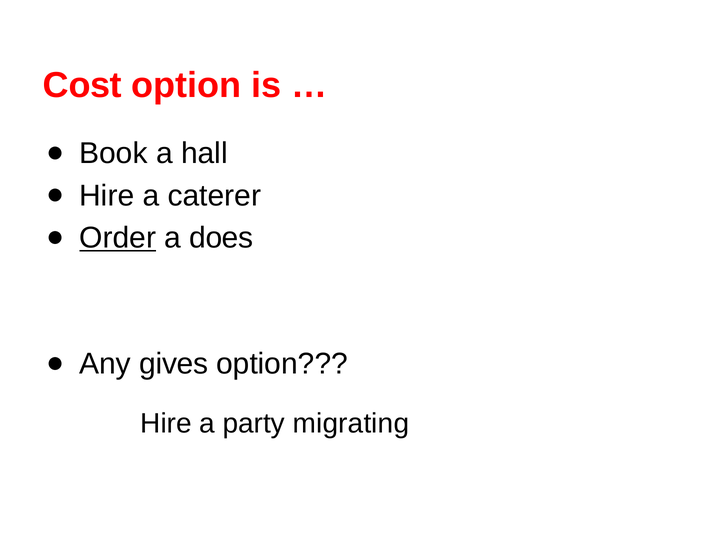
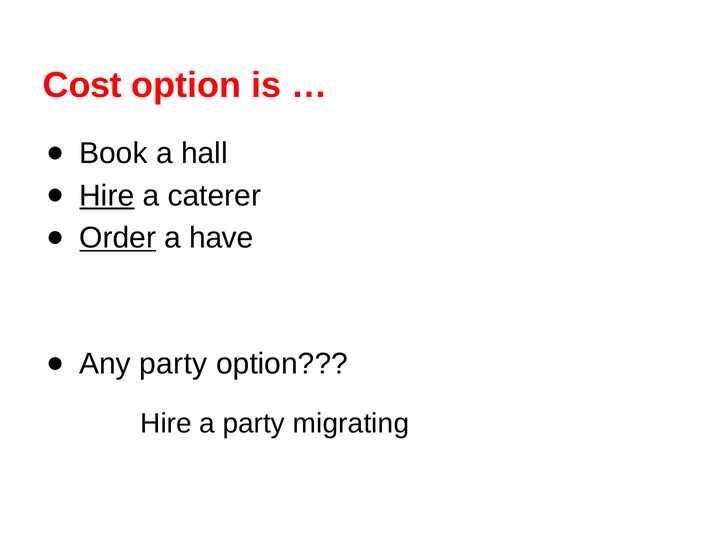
Hire underline: none -> present (107, 196)
does: does -> have (221, 238)
Any gives: gives -> party (173, 364)
